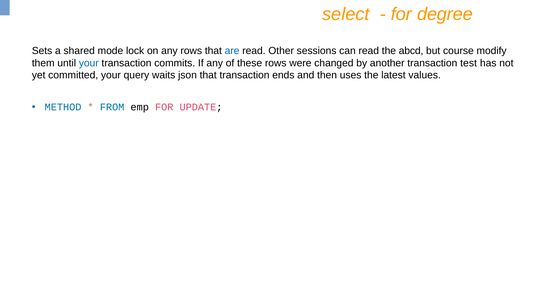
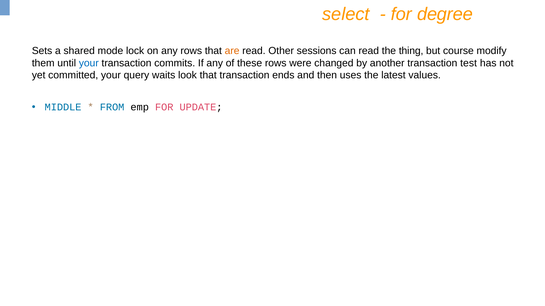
are colour: blue -> orange (232, 51)
abcd: abcd -> thing (411, 51)
json: json -> look (187, 75)
METHOD: METHOD -> MIDDLE (63, 107)
